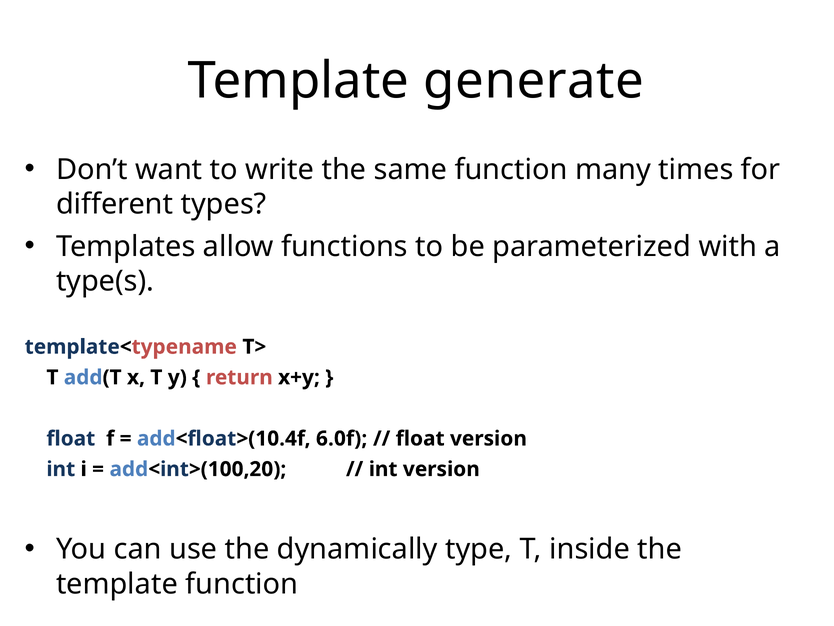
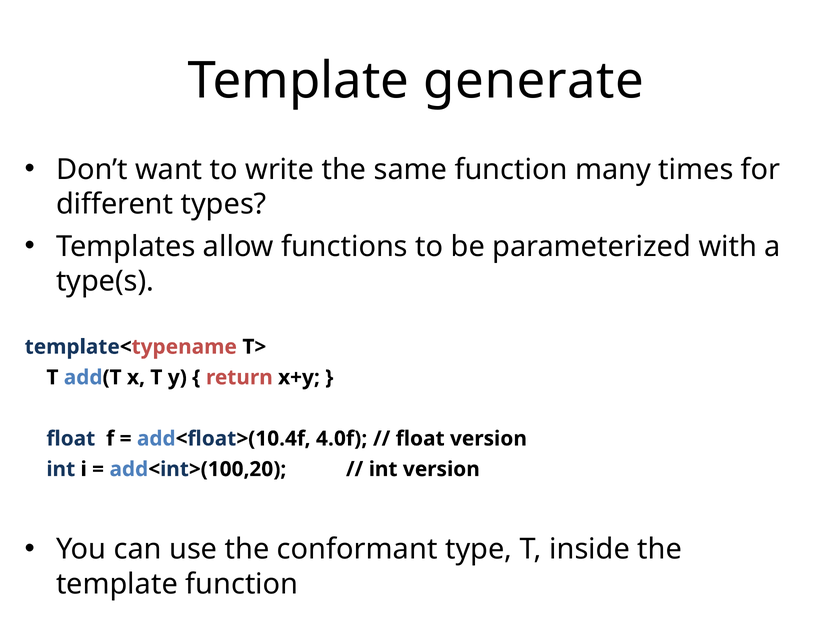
6.0f: 6.0f -> 4.0f (342, 438)
dynamically: dynamically -> conformant (357, 549)
